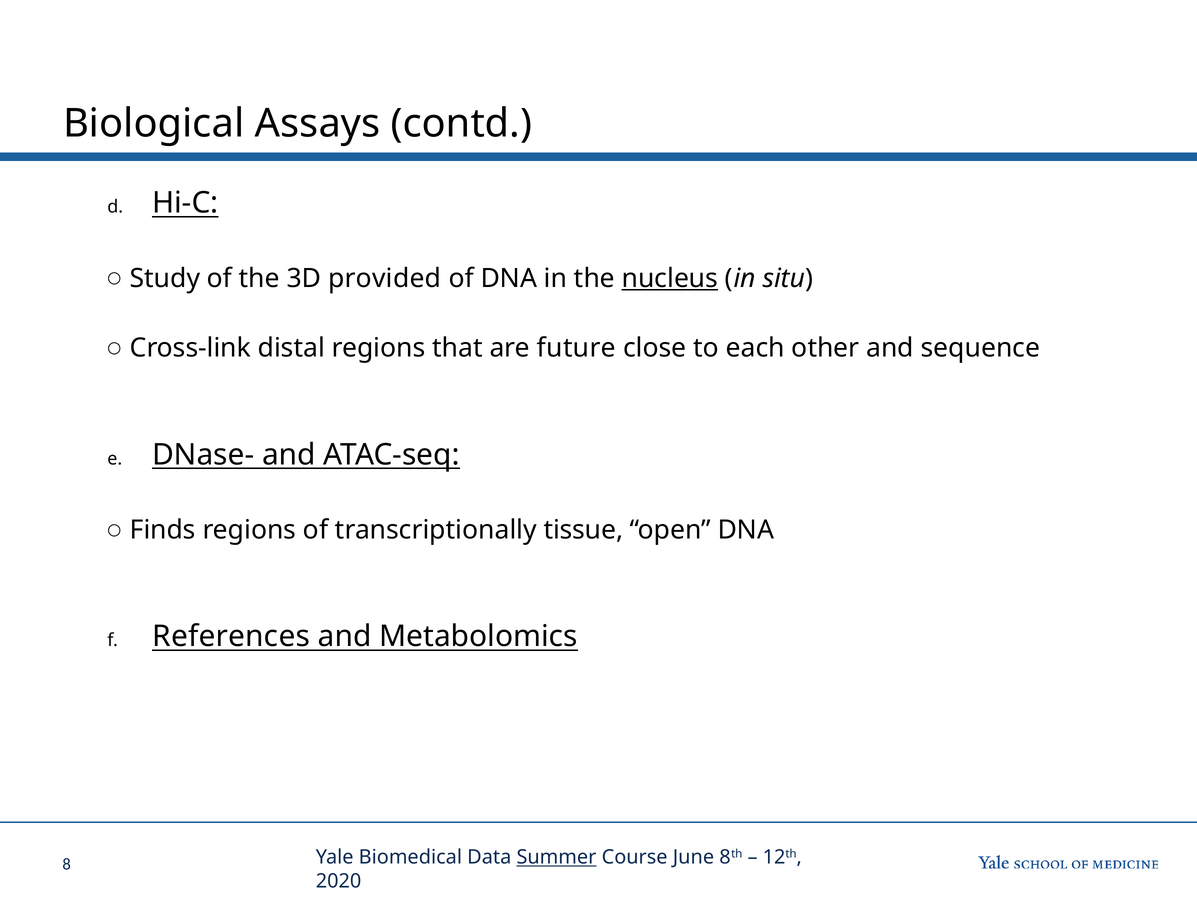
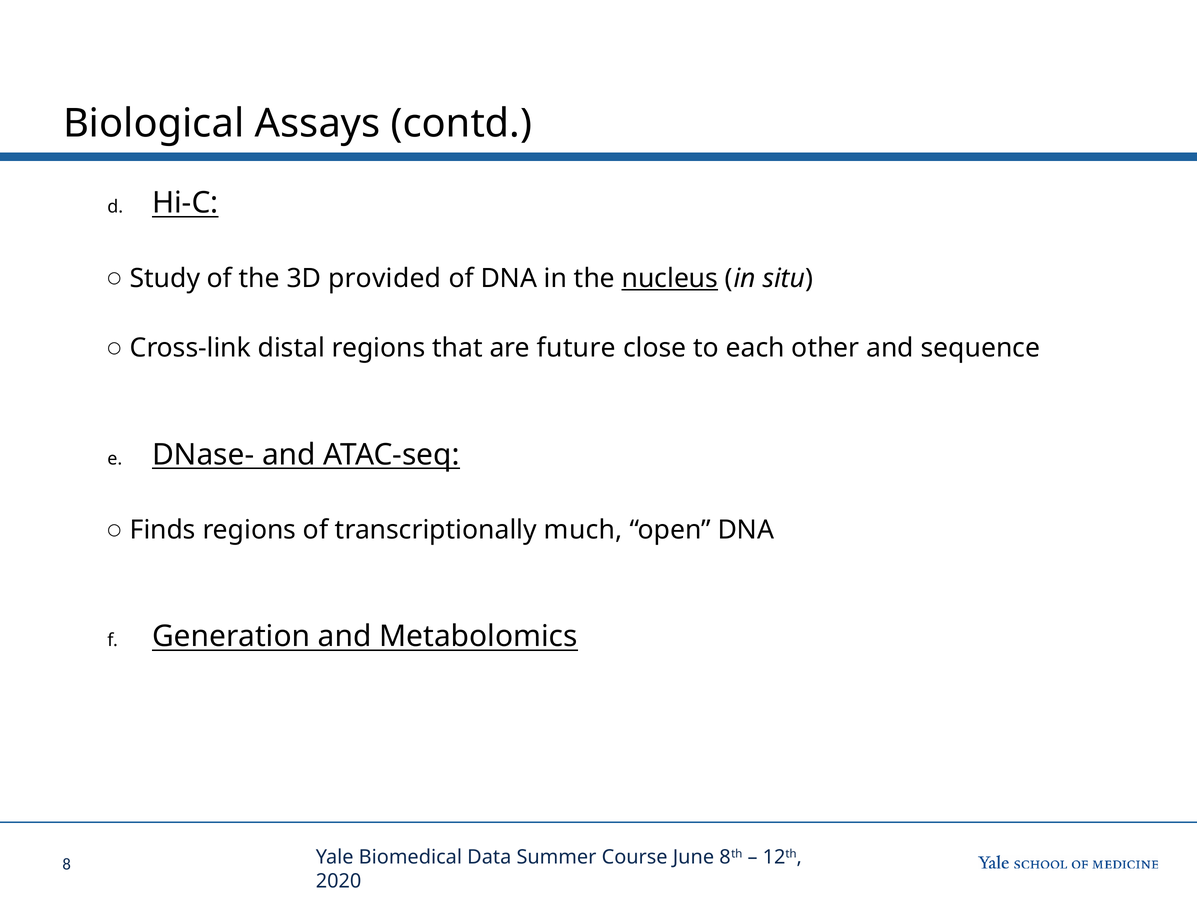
tissue: tissue -> much (583, 530)
References: References -> Generation (231, 636)
Summer underline: present -> none (556, 857)
